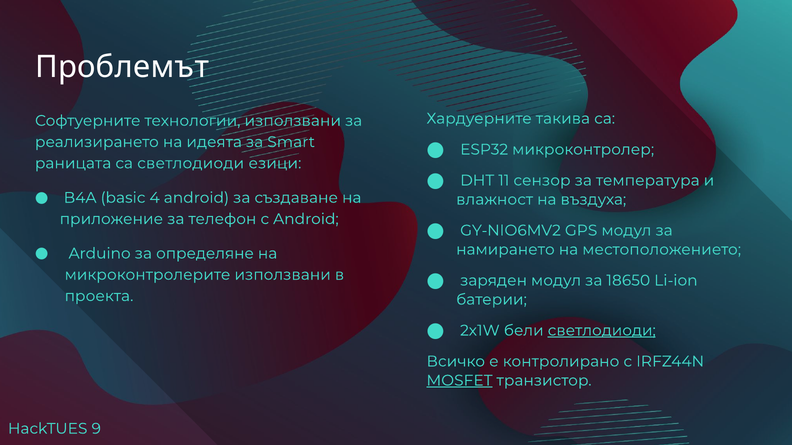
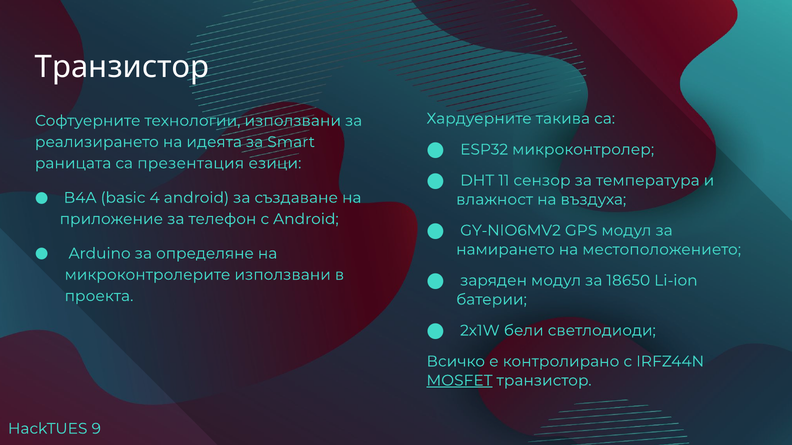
Проблемът: Проблемът -> Транзистор (122, 67)
са светлодиоди: светлодиоди -> презентация (191, 163)
светлодиоди underline: present -> none (602, 331)
